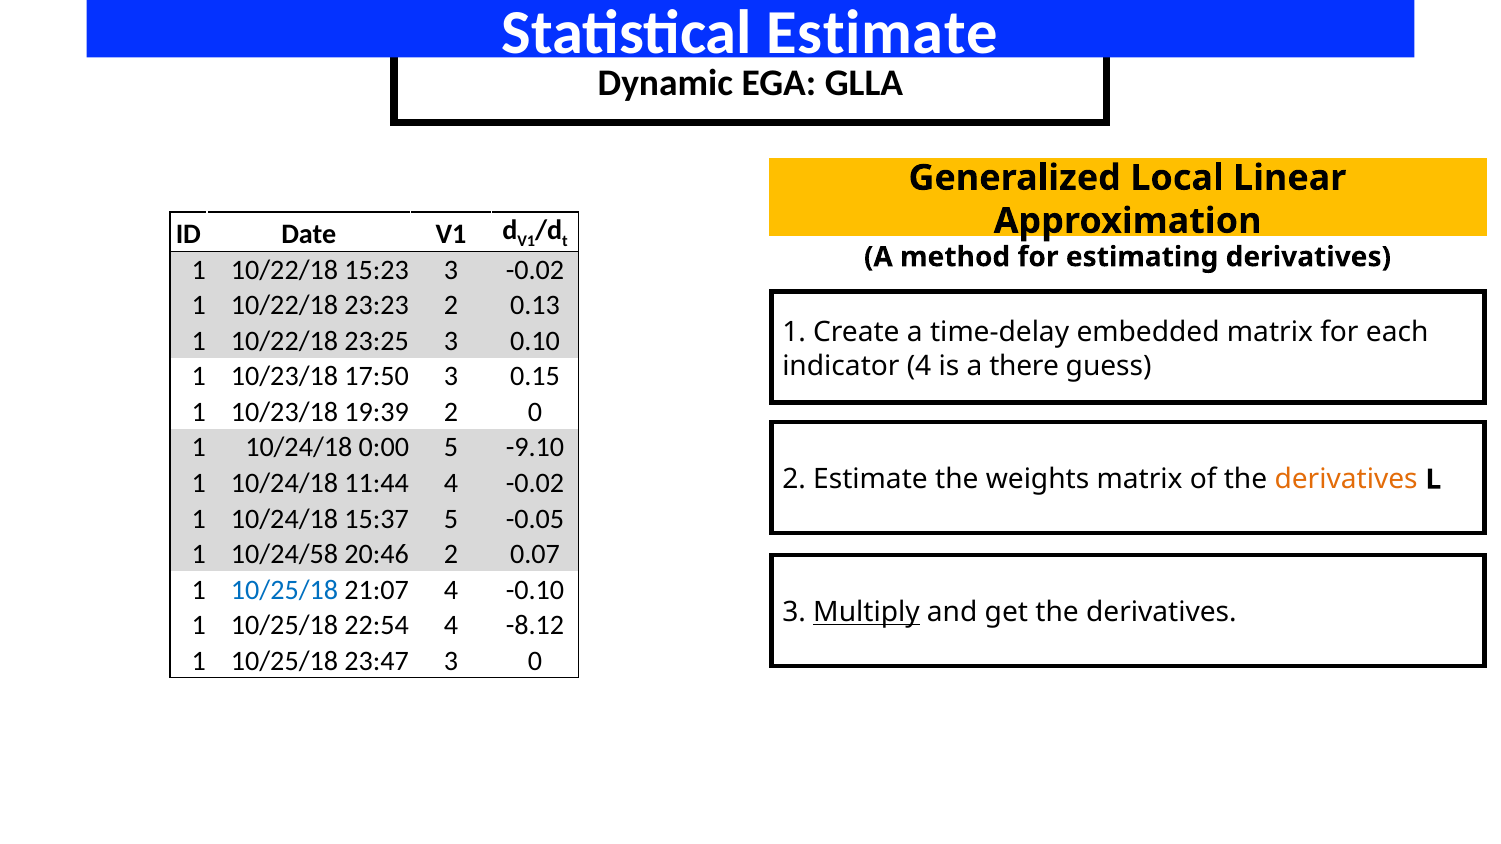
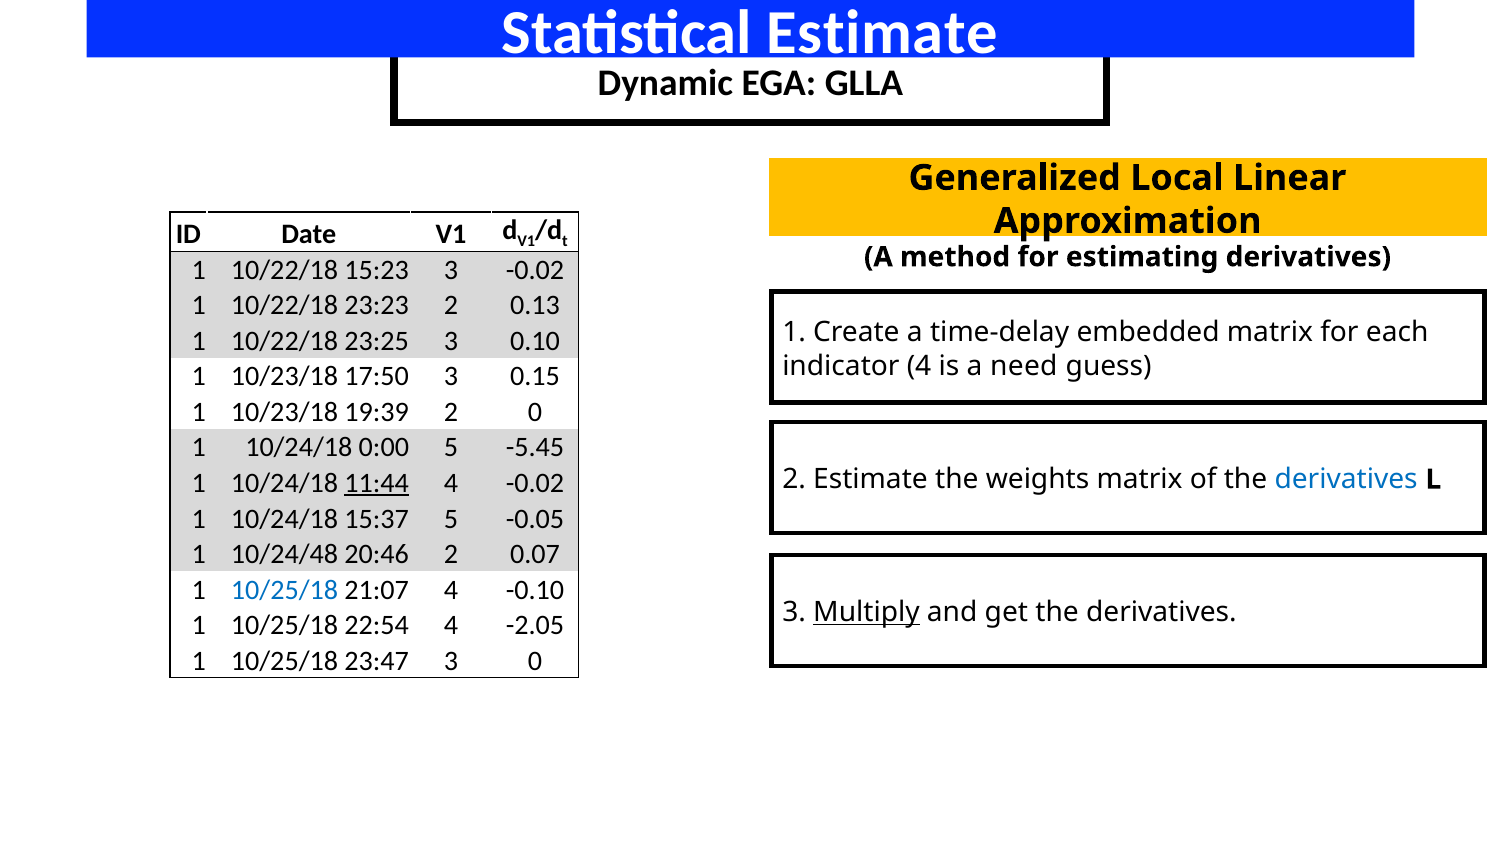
there: there -> need (1024, 366)
-9.10: -9.10 -> -5.45 (535, 448)
derivatives colour: orange -> blue (1346, 480)
11:44 underline: none -> present (377, 483)
10/24/58: 10/24/58 -> 10/24/48 (285, 554)
-8.12: -8.12 -> -2.05 (535, 626)
